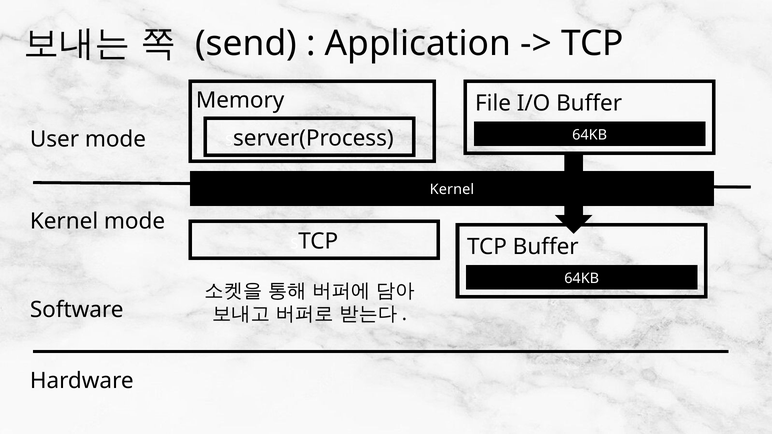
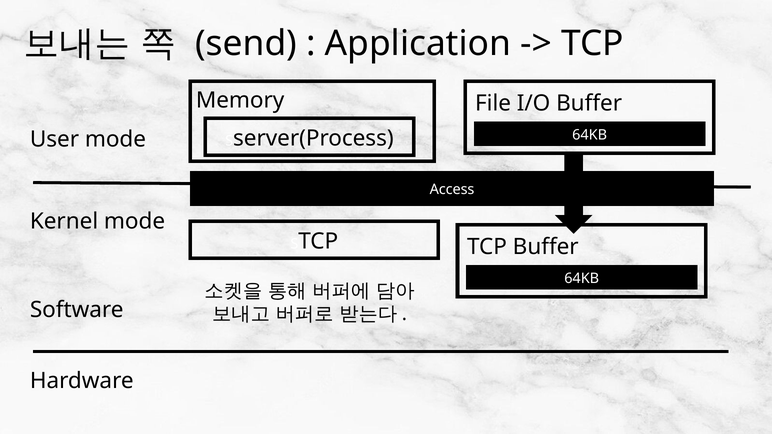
Kernel: Kernel -> Access (452, 190)
